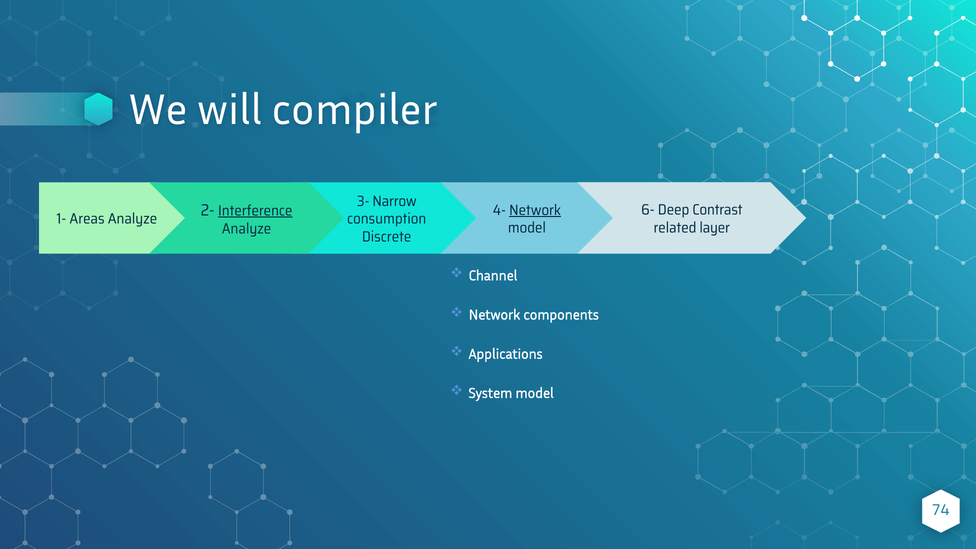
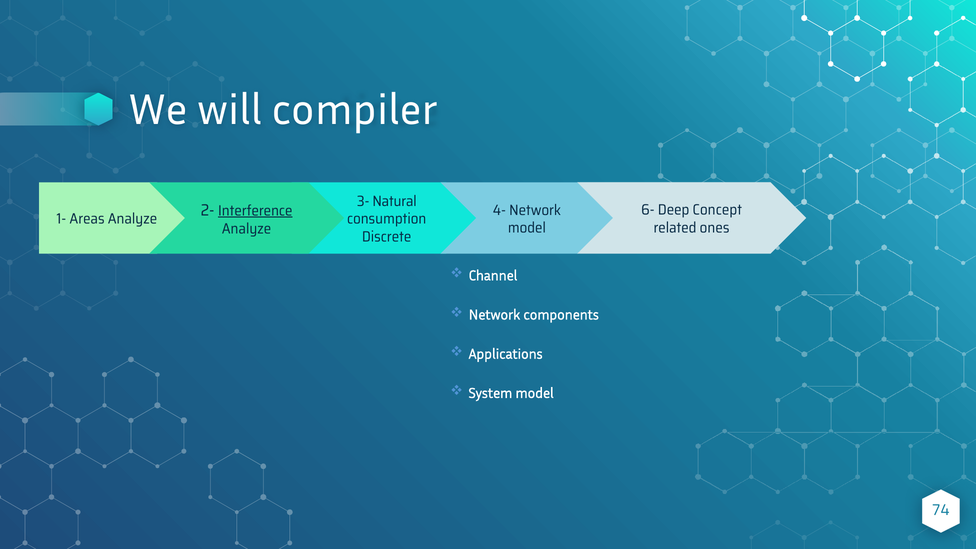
Narrow: Narrow -> Natural (395, 201)
Contrast: Contrast -> Concept (717, 210)
Network underline: present -> none (535, 210)
layer: layer -> ones (715, 228)
